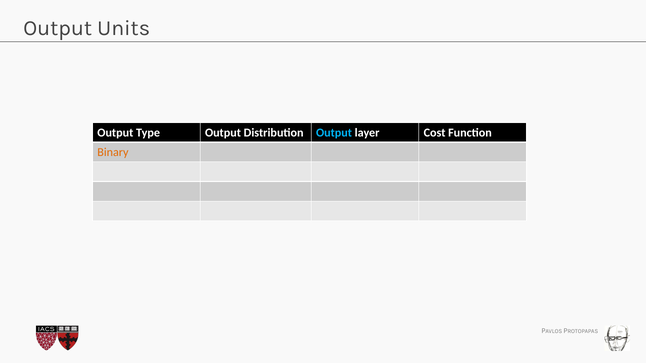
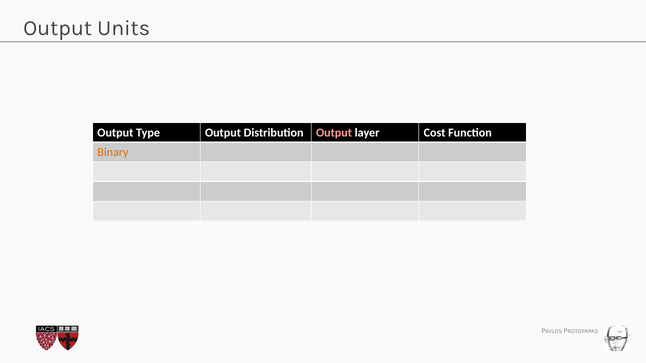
Output colour: light blue -> pink (334, 133)
